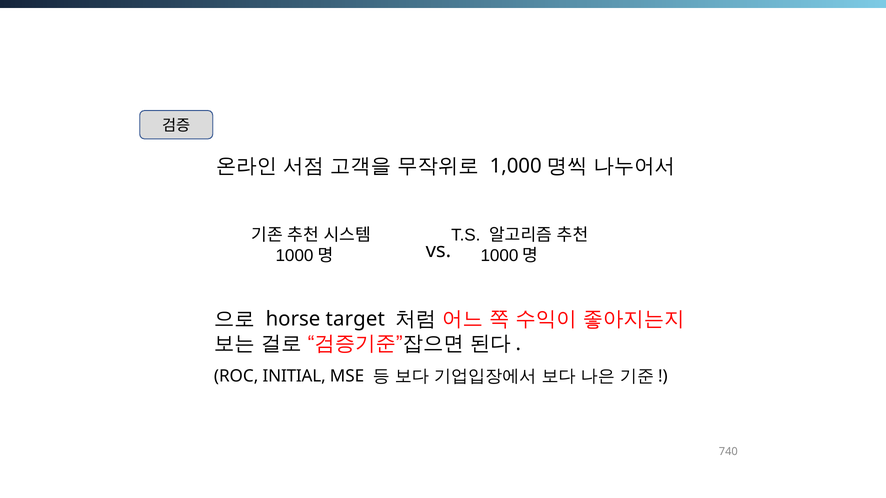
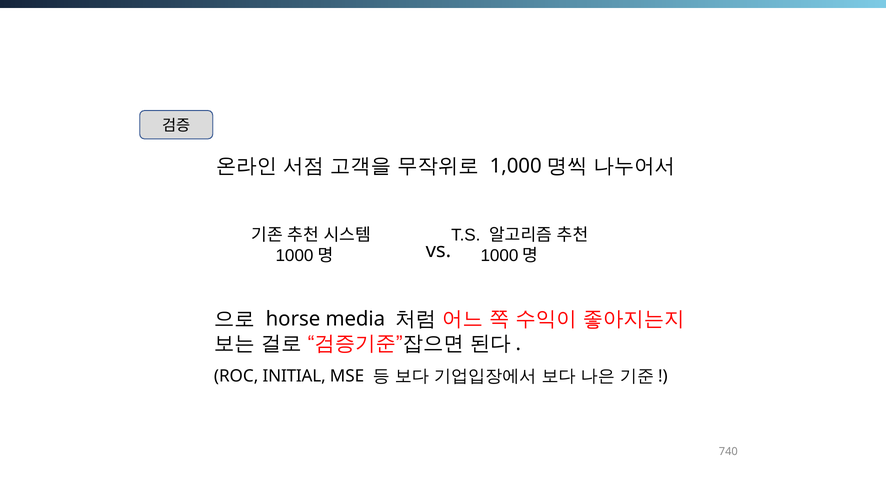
target: target -> media (355, 319)
